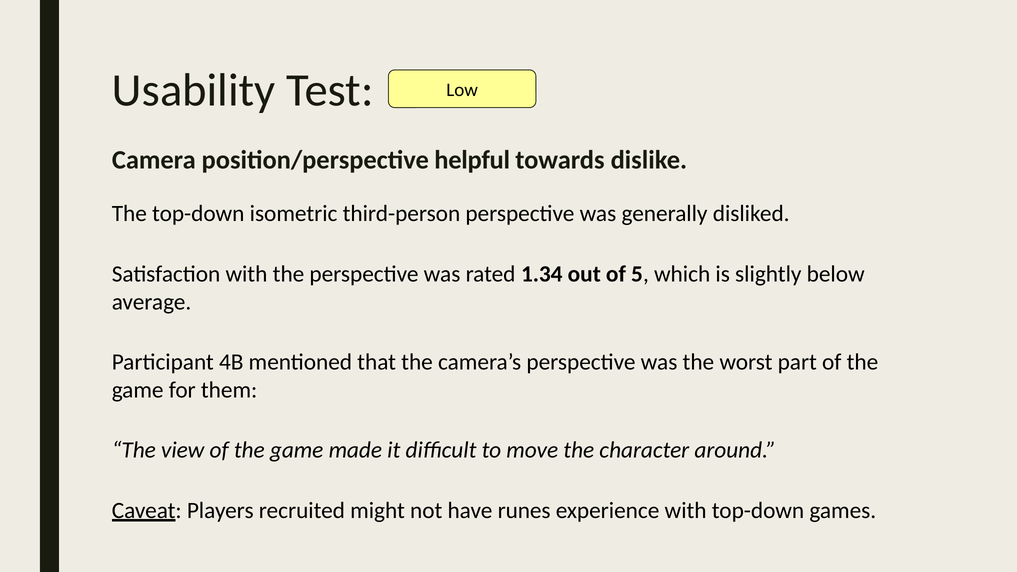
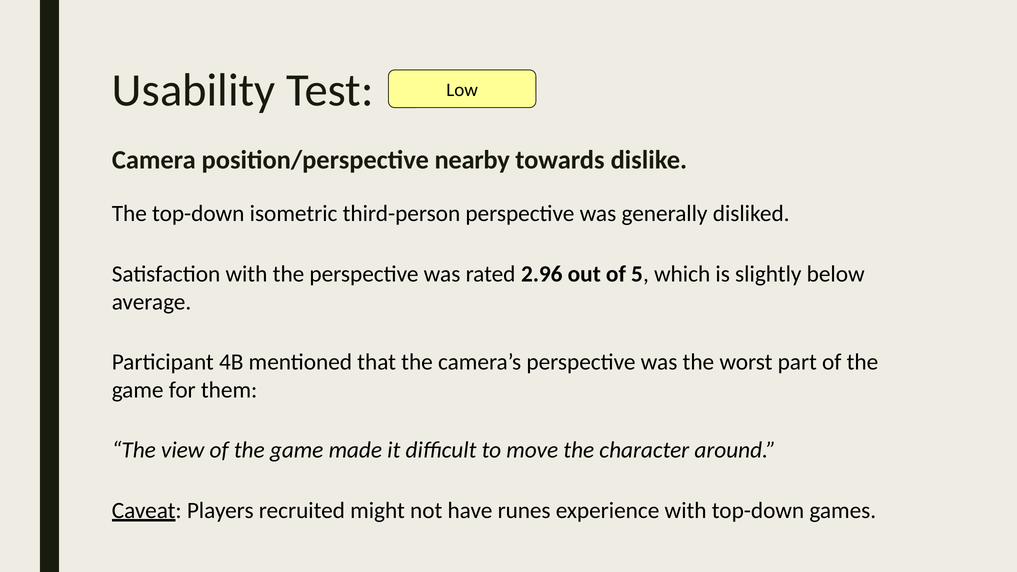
helpful: helpful -> nearby (472, 160)
1.34: 1.34 -> 2.96 (542, 274)
